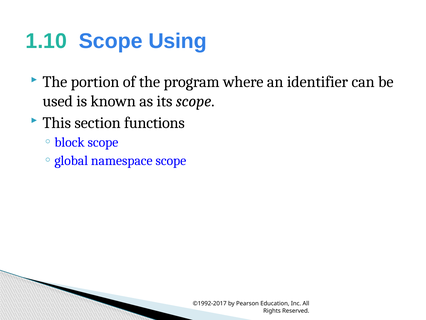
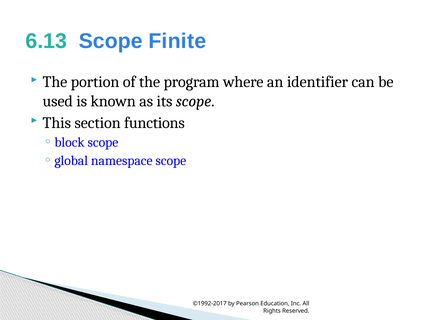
1.10: 1.10 -> 6.13 (46, 41)
Using: Using -> Finite (177, 41)
